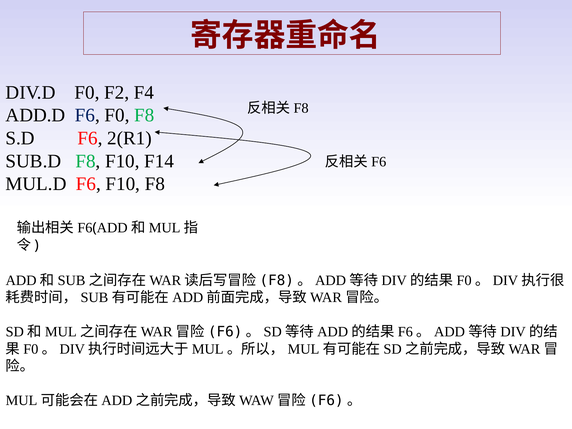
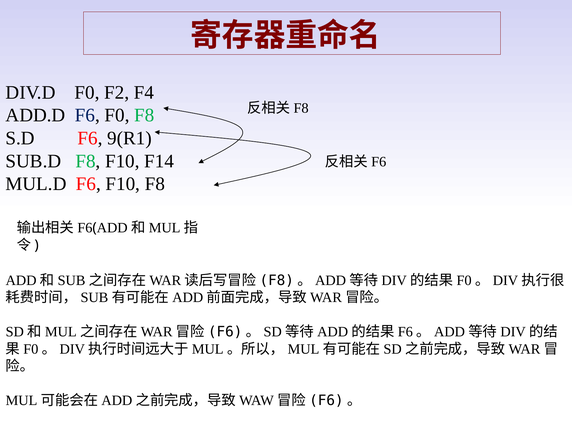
2(R1: 2(R1 -> 9(R1 (129, 138)
